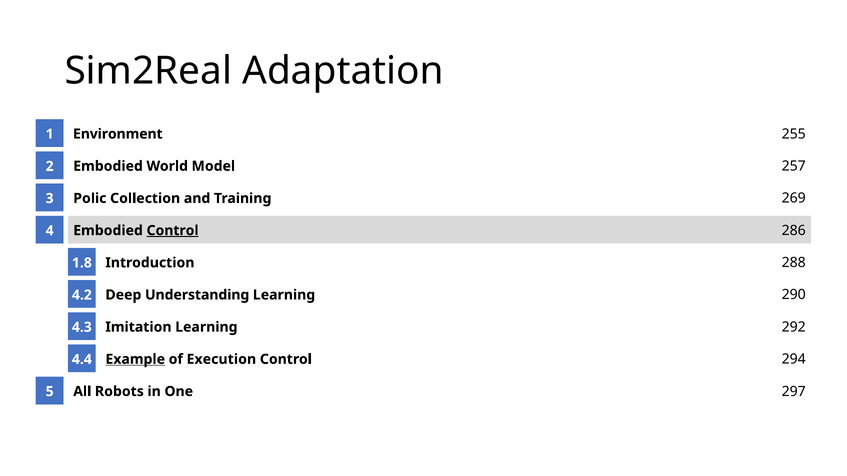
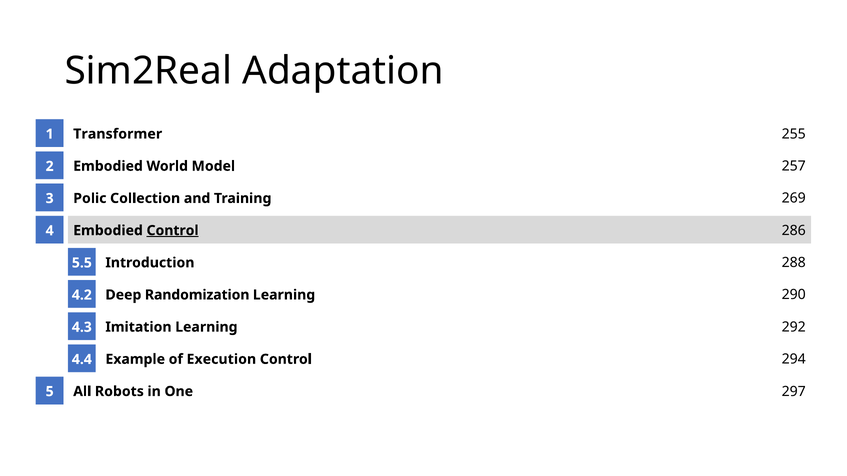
Environment: Environment -> Transformer (118, 134)
1.8: 1.8 -> 5.5 (82, 263)
Understanding: Understanding -> Randomization (197, 295)
Example underline: present -> none (135, 360)
